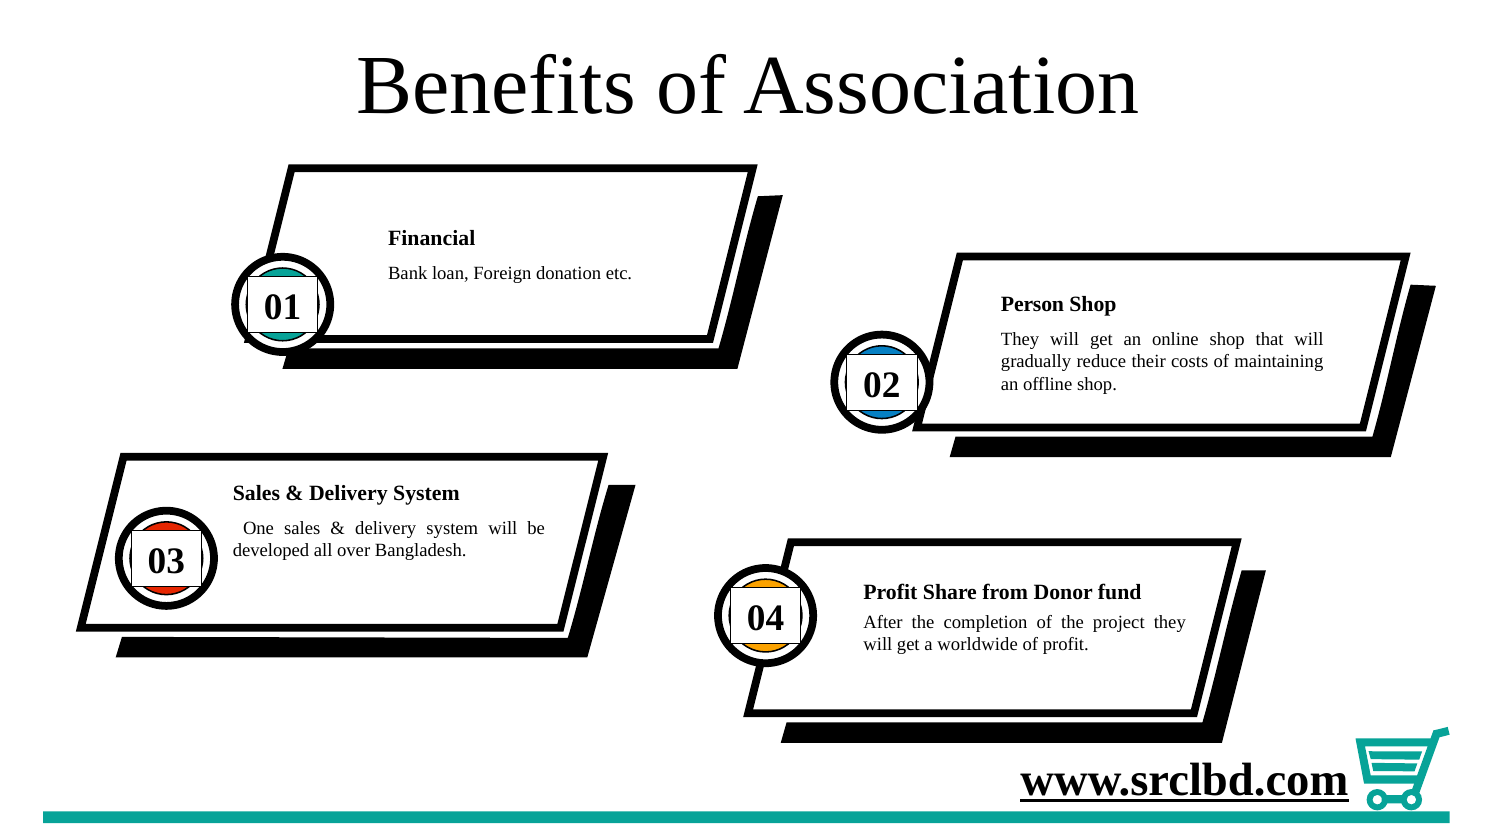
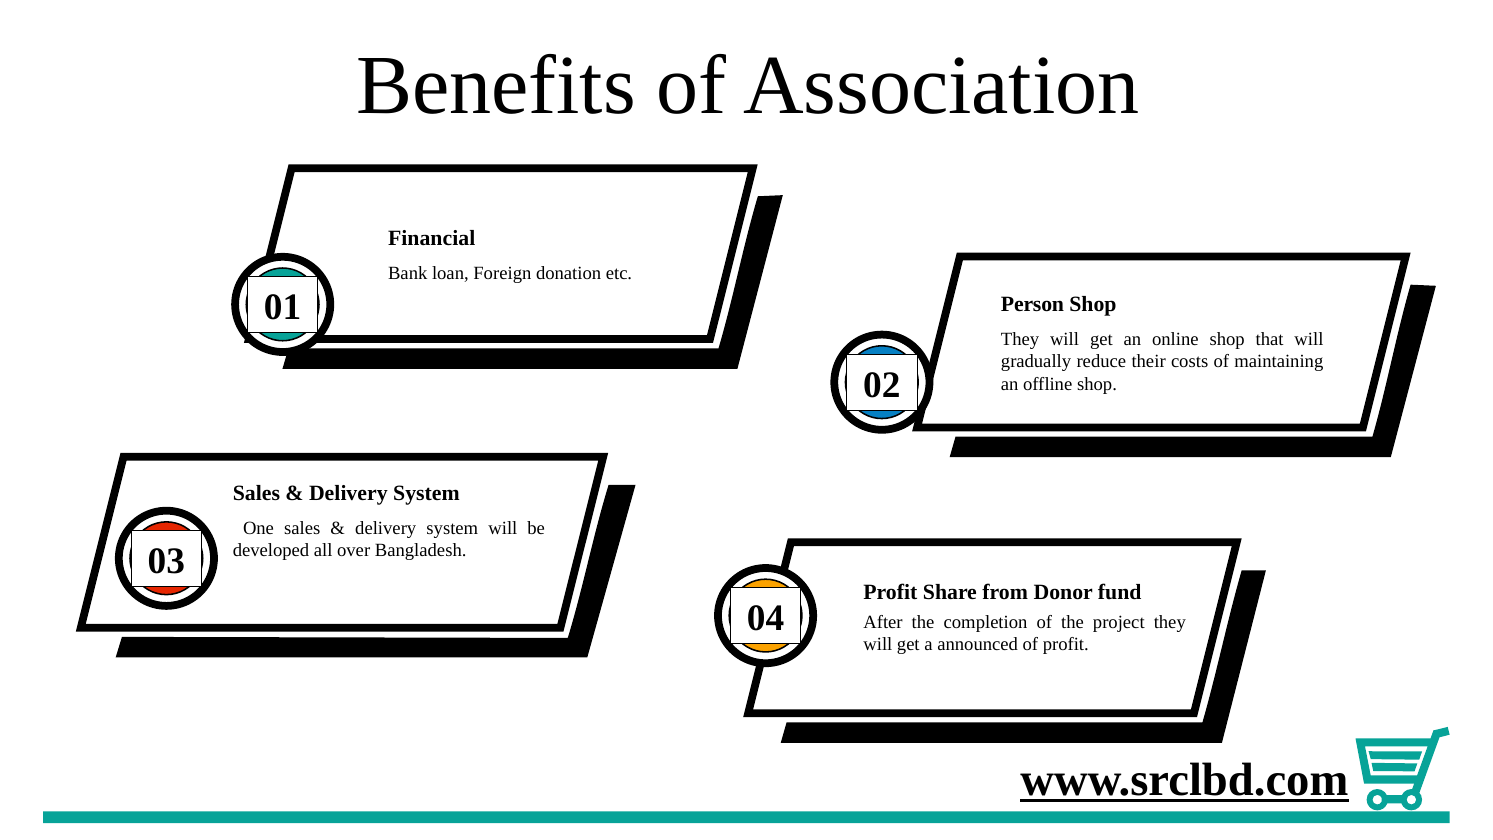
worldwide: worldwide -> announced (978, 644)
